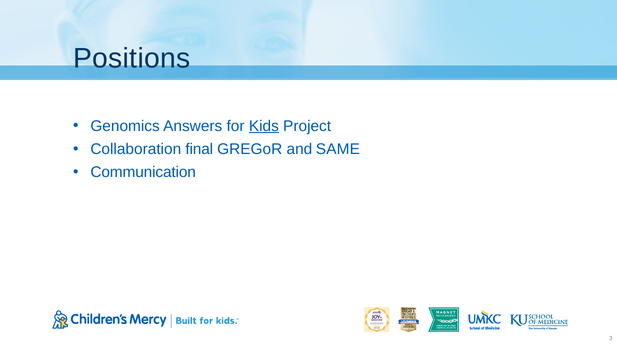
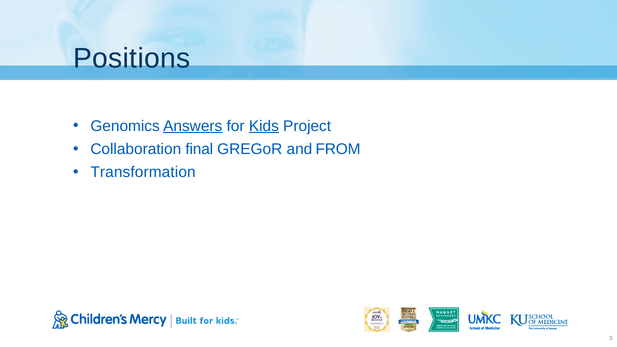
Answers underline: none -> present (193, 126)
SAME: SAME -> FROM (338, 149)
Communication: Communication -> Transformation (143, 172)
